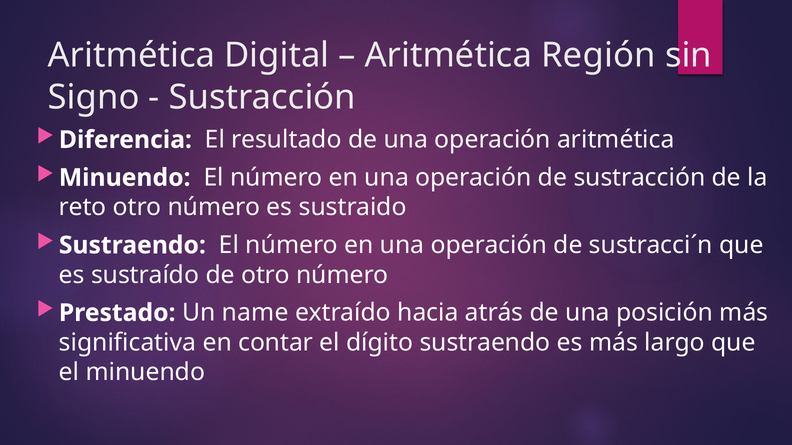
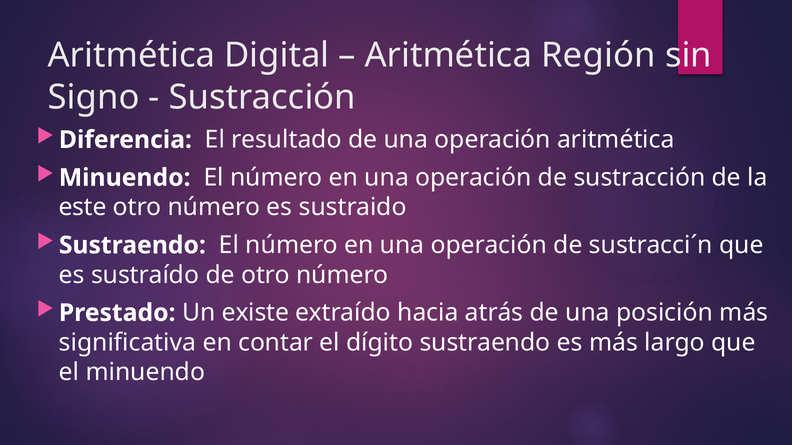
reto: reto -> este (83, 208)
name: name -> existe (255, 313)
